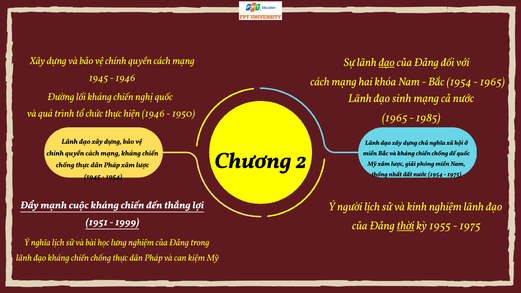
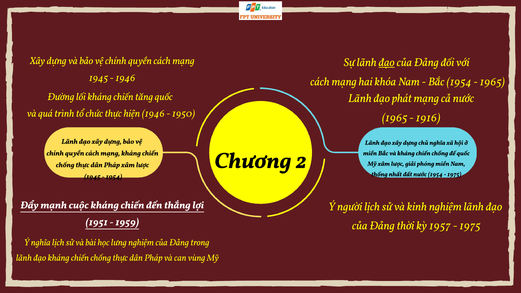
nghị: nghị -> tăng (144, 97)
sinh: sinh -> phát (402, 98)
1985: 1985 -> 1916 (428, 118)
1999: 1999 -> 1959 (127, 222)
thời underline: present -> none (405, 226)
1955: 1955 -> 1957 (440, 226)
kiệm: kiệm -> vùng (197, 258)
